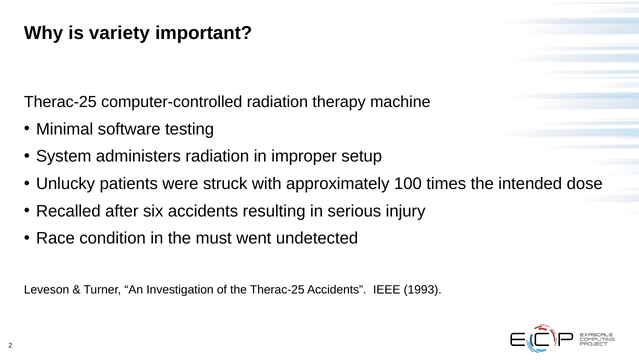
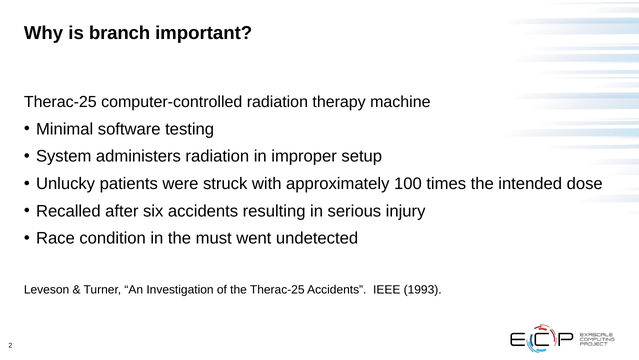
variety: variety -> branch (120, 33)
